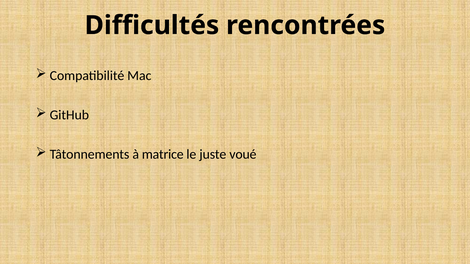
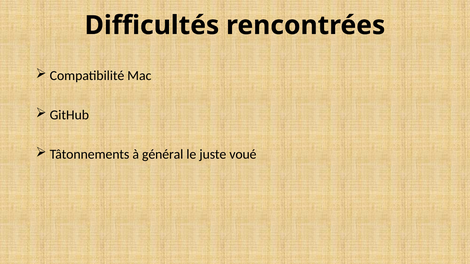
matrice: matrice -> général (163, 154)
